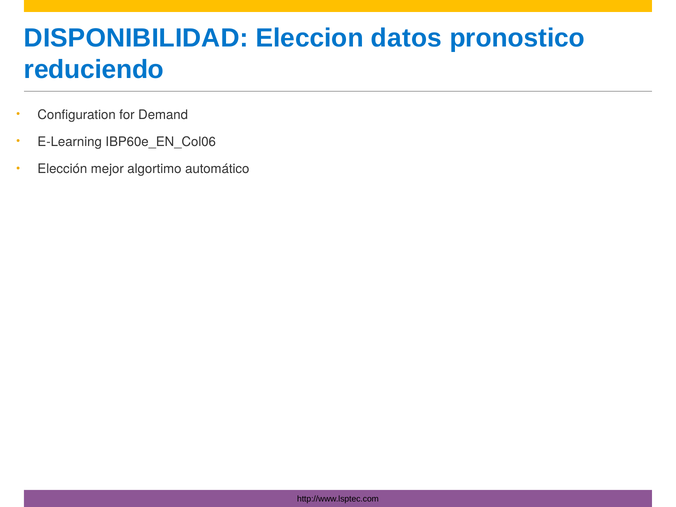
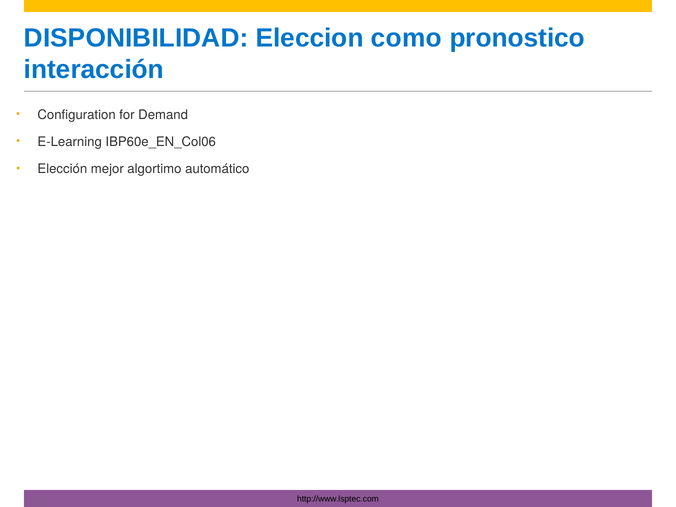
datos: datos -> como (406, 38)
reduciendo: reduciendo -> interacción (94, 69)
